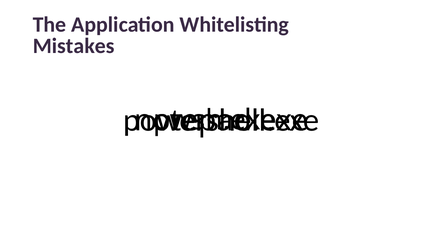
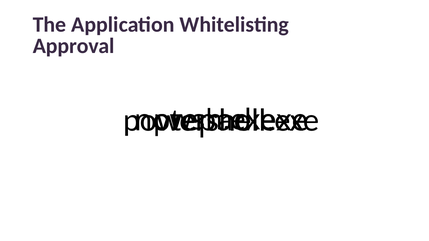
Mistakes: Mistakes -> Approval (74, 46)
